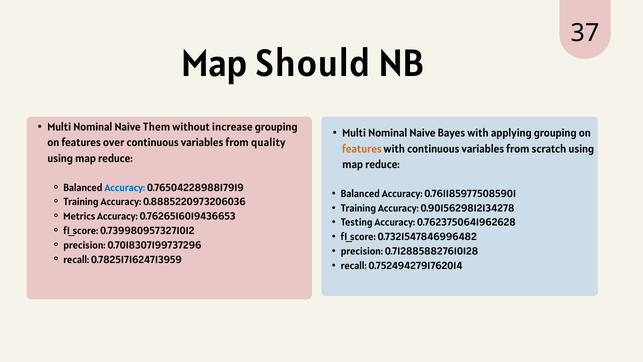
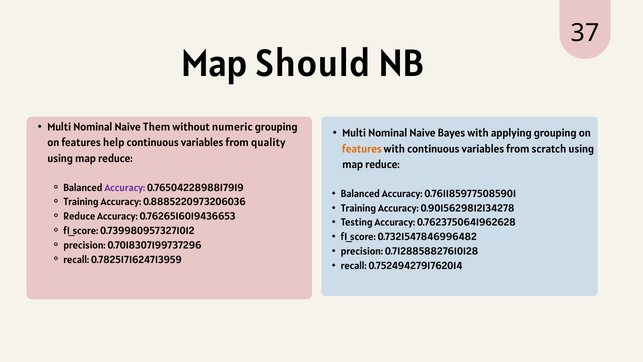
increase: increase -> numeric (232, 127)
over: over -> help (114, 143)
Accuracy colour: blue -> purple (125, 188)
Metrics: Metrics -> Reduce (79, 216)
